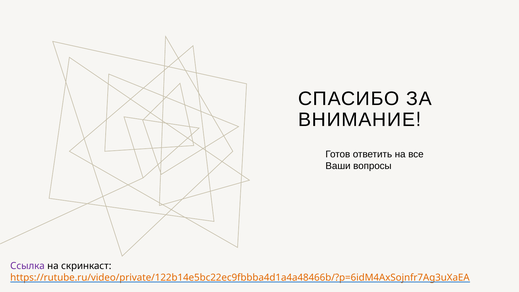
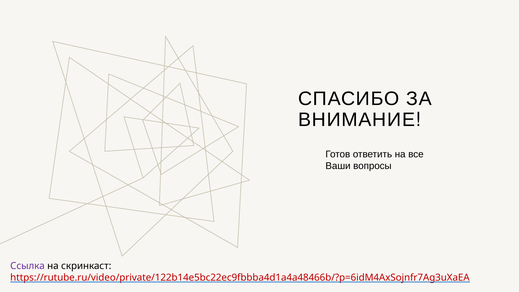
https://rutube.ru/video/private/122b14e5bc22ec9fbbba4d1a4a48466b/?p=6idM4AxSojnfr7Ag3uXaEA colour: orange -> red (240, 278)
